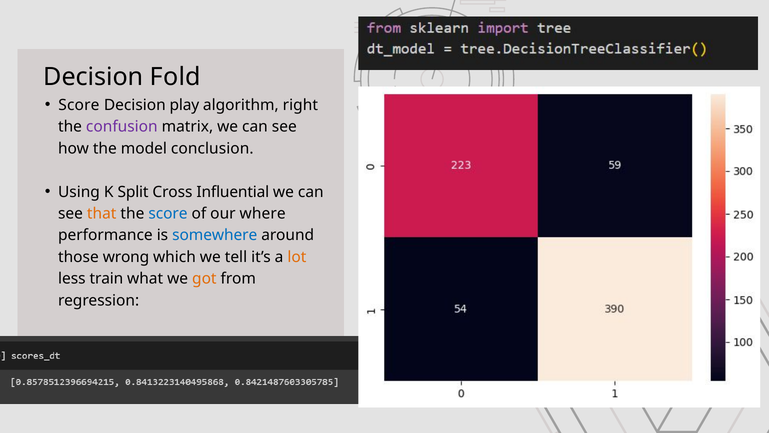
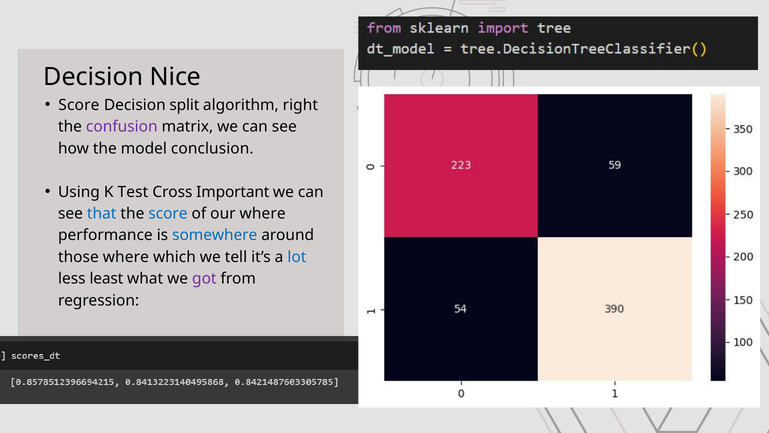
Fold: Fold -> Nice (176, 77)
play: play -> split (184, 105)
Split: Split -> Test (133, 192)
Influential: Influential -> Important (233, 192)
that colour: orange -> blue (102, 213)
those wrong: wrong -> where (126, 257)
lot colour: orange -> blue (297, 257)
train: train -> least (106, 278)
got colour: orange -> purple (204, 278)
